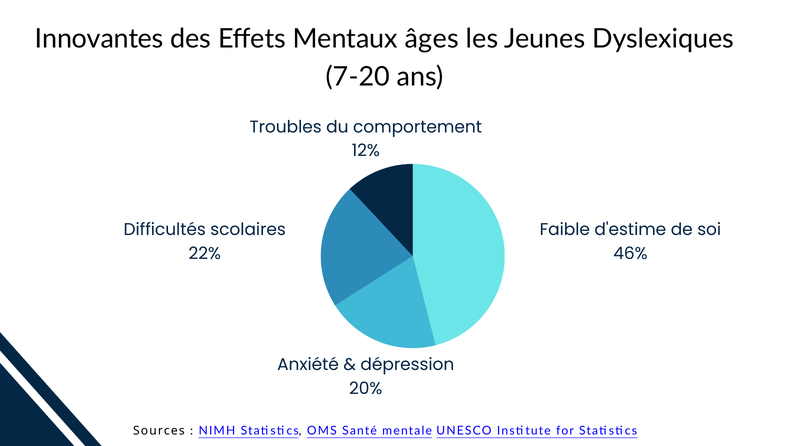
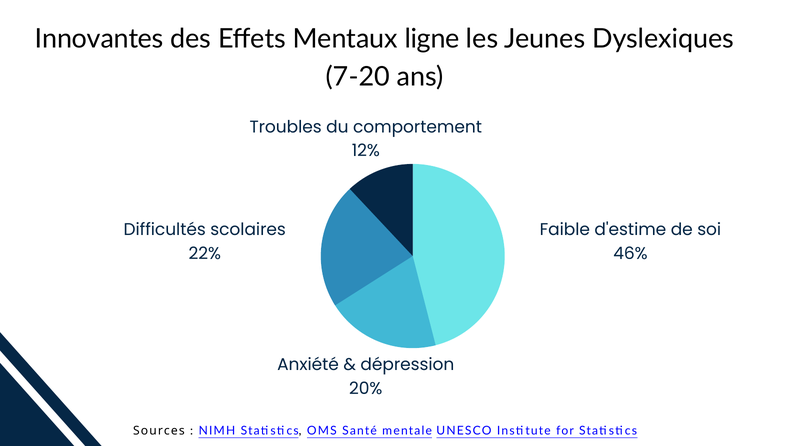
âges: âges -> ligne (432, 39)
